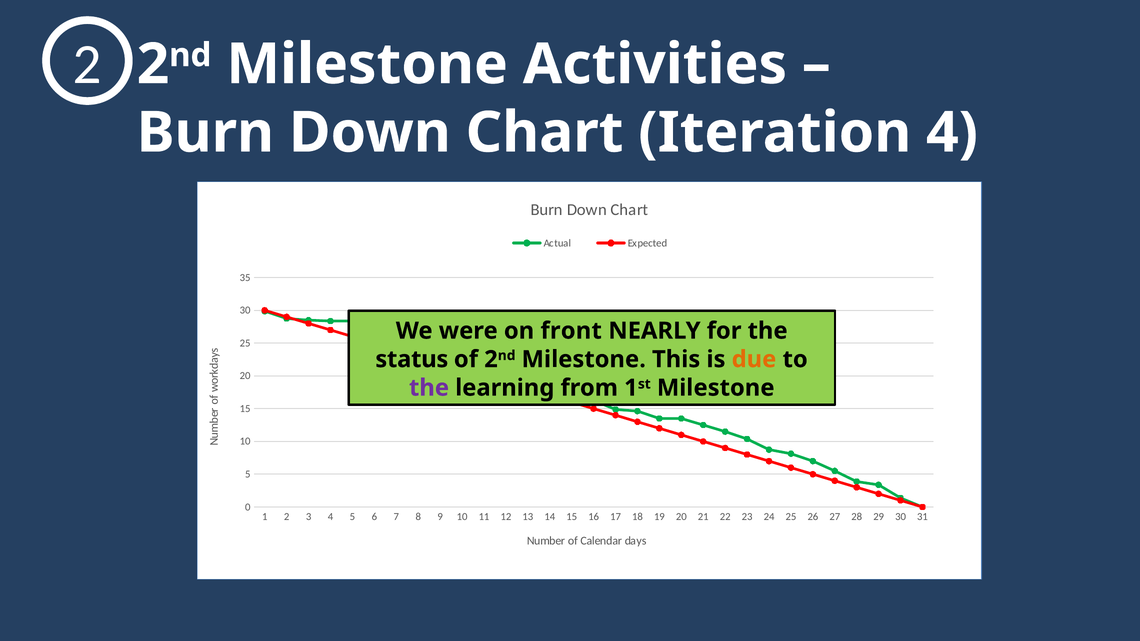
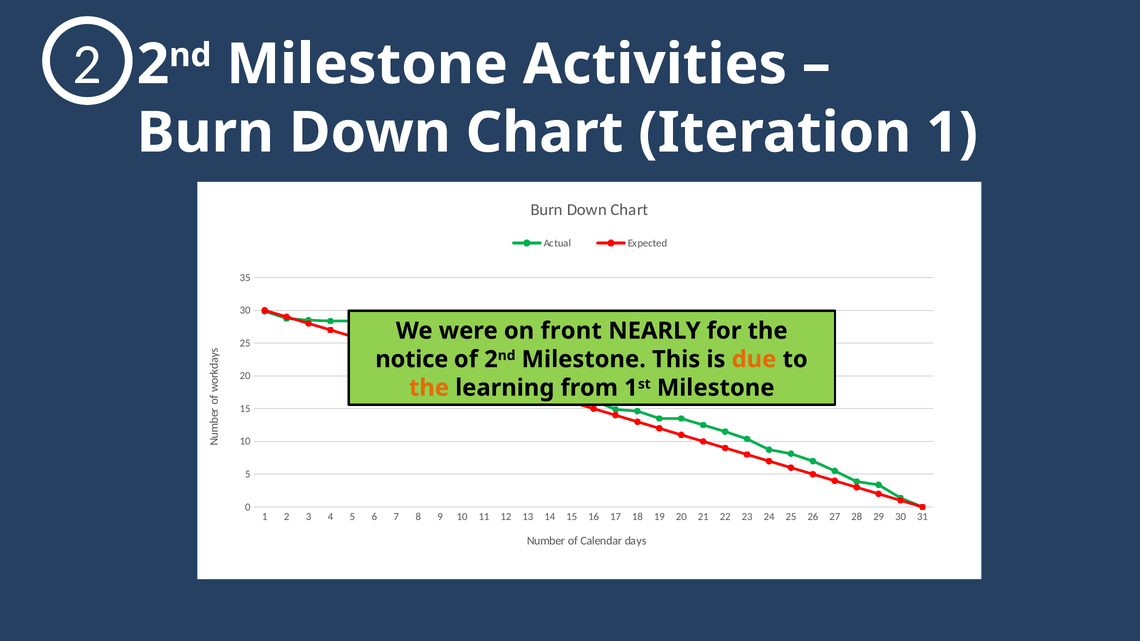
Iteration 4: 4 -> 1 (952, 133)
status: status -> notice (412, 359)
the colour: purple -> orange (429, 388)
